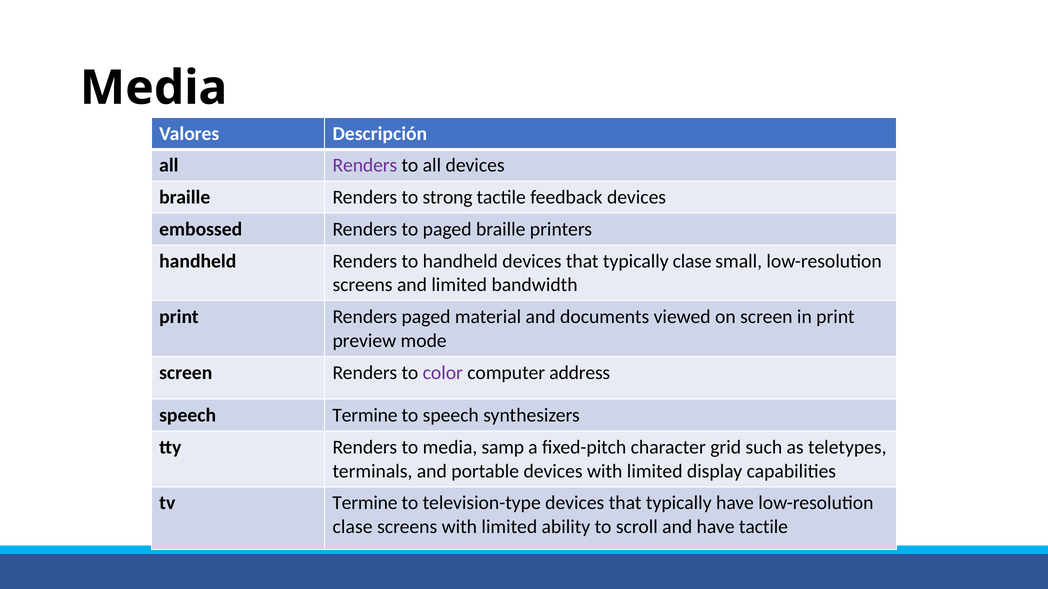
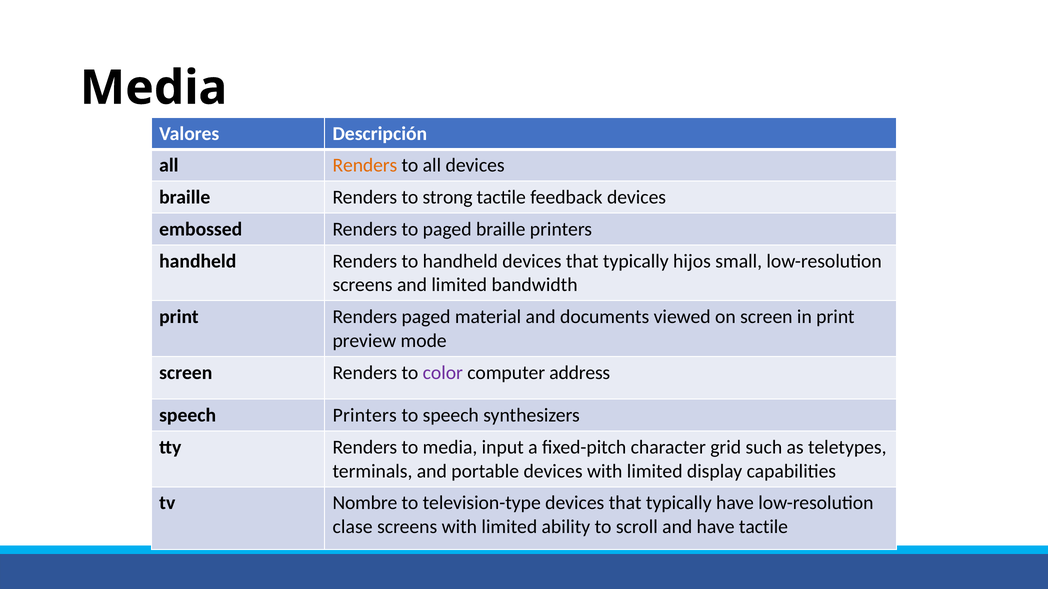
Renders colour: purple -> orange (365, 166)
typically clase: clase -> hijos (692, 261)
speech Termine: Termine -> Printers (365, 416)
samp: samp -> input (503, 448)
tv Termine: Termine -> Nombre (365, 503)
